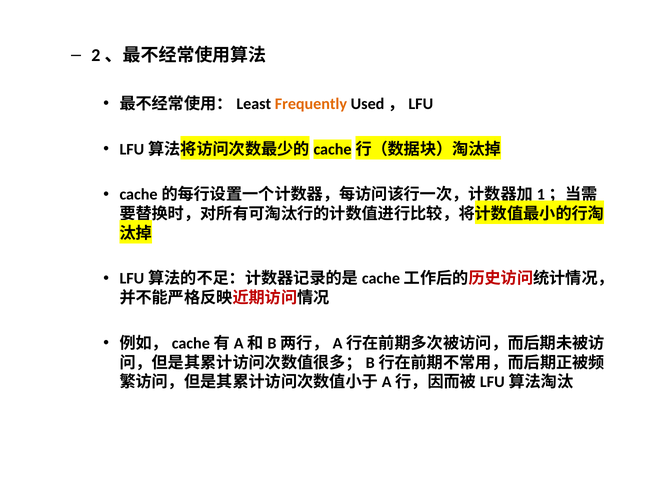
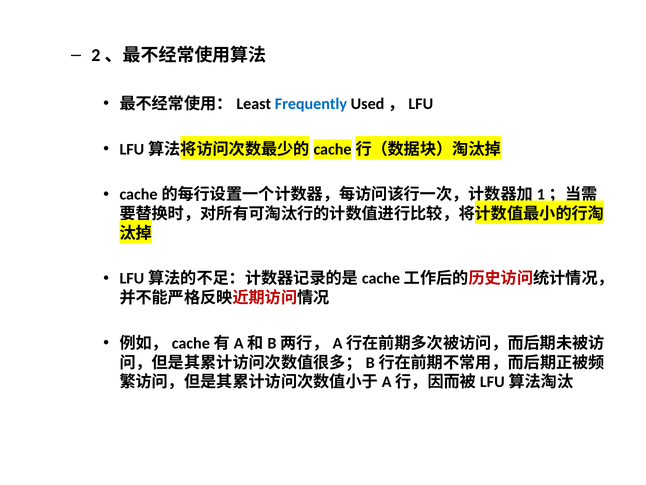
Frequently colour: orange -> blue (311, 104)
